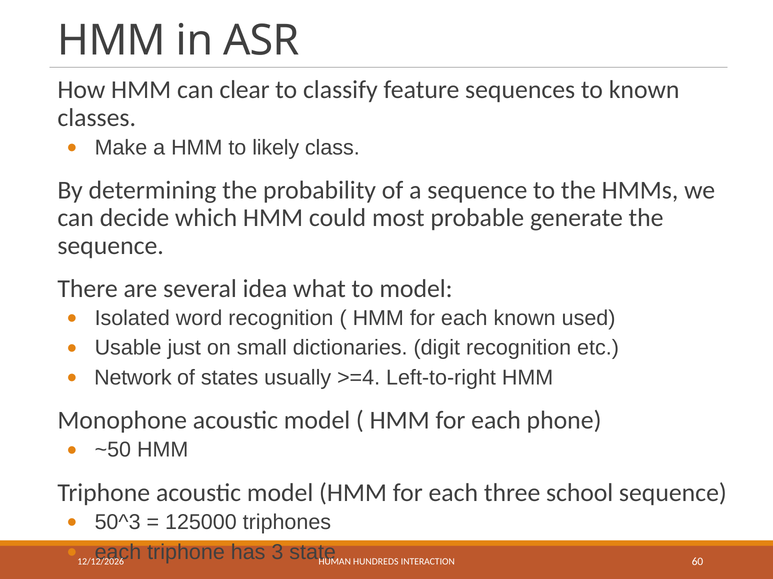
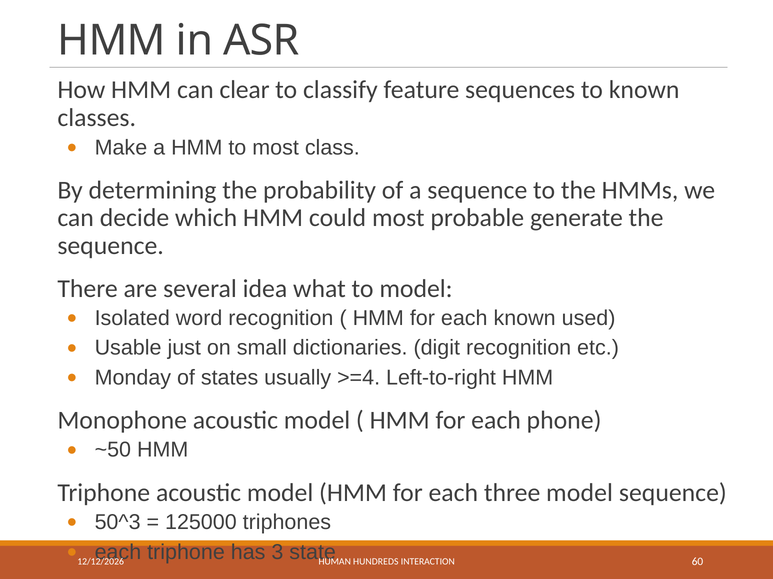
to likely: likely -> most (276, 148)
Network: Network -> Monday (133, 378)
three school: school -> model (580, 493)
